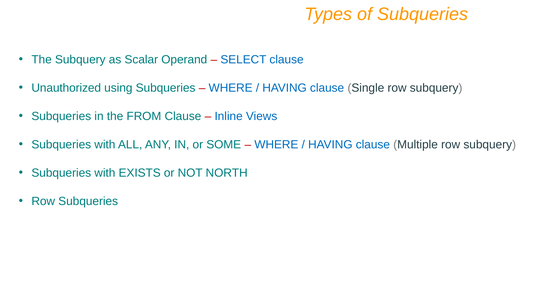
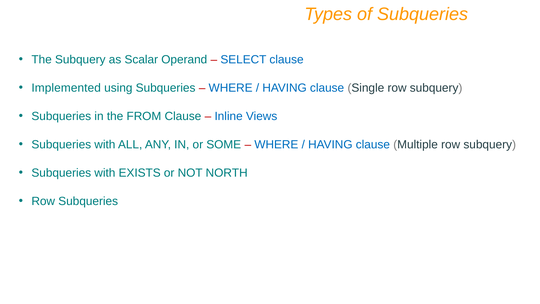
Unauthorized: Unauthorized -> Implemented (66, 88)
